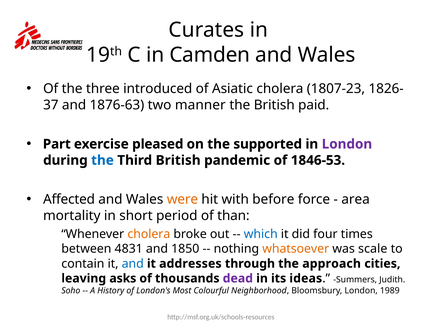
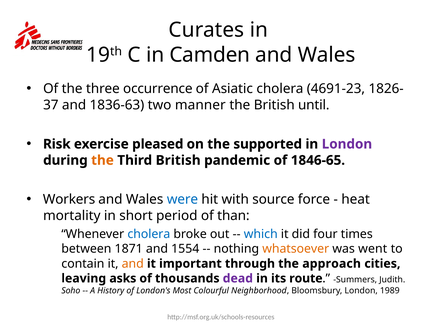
introduced: introduced -> occurrence (158, 89)
1807-23: 1807-23 -> 4691-23 (336, 89)
1876-63: 1876-63 -> 1836-63 (117, 105)
paid: paid -> until (314, 105)
Part: Part -> Risk (57, 144)
the colour: blue -> orange (102, 160)
1846-53: 1846-53 -> 1846-65 (318, 160)
Affected: Affected -> Workers (69, 199)
were colour: orange -> blue (182, 199)
before: before -> source (273, 199)
area: area -> heat (356, 199)
cholera colour: orange -> blue (149, 234)
4831: 4831 -> 1871 (129, 248)
1850: 1850 -> 1554 (185, 248)
scale: scale -> went (373, 248)
and colour: blue -> orange (133, 263)
addresses: addresses -> important (190, 263)
ideas: ideas -> route (306, 278)
